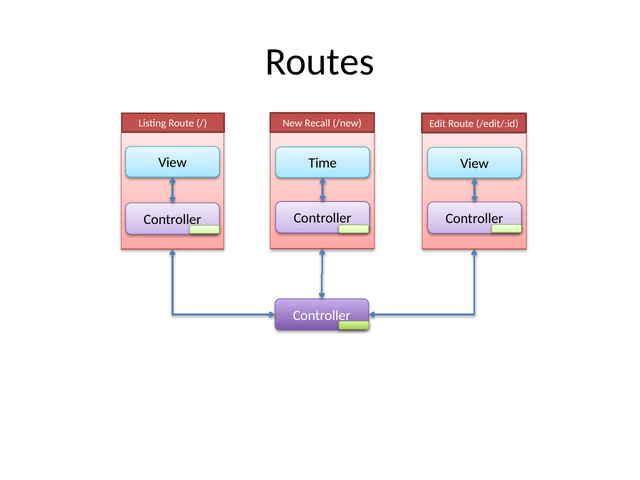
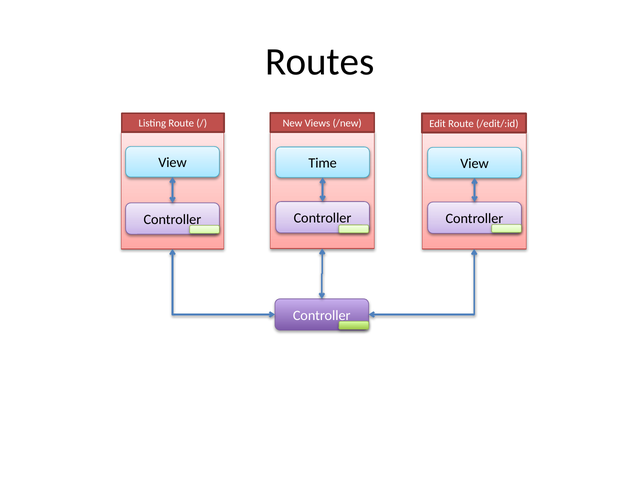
Recall: Recall -> Views (317, 123)
